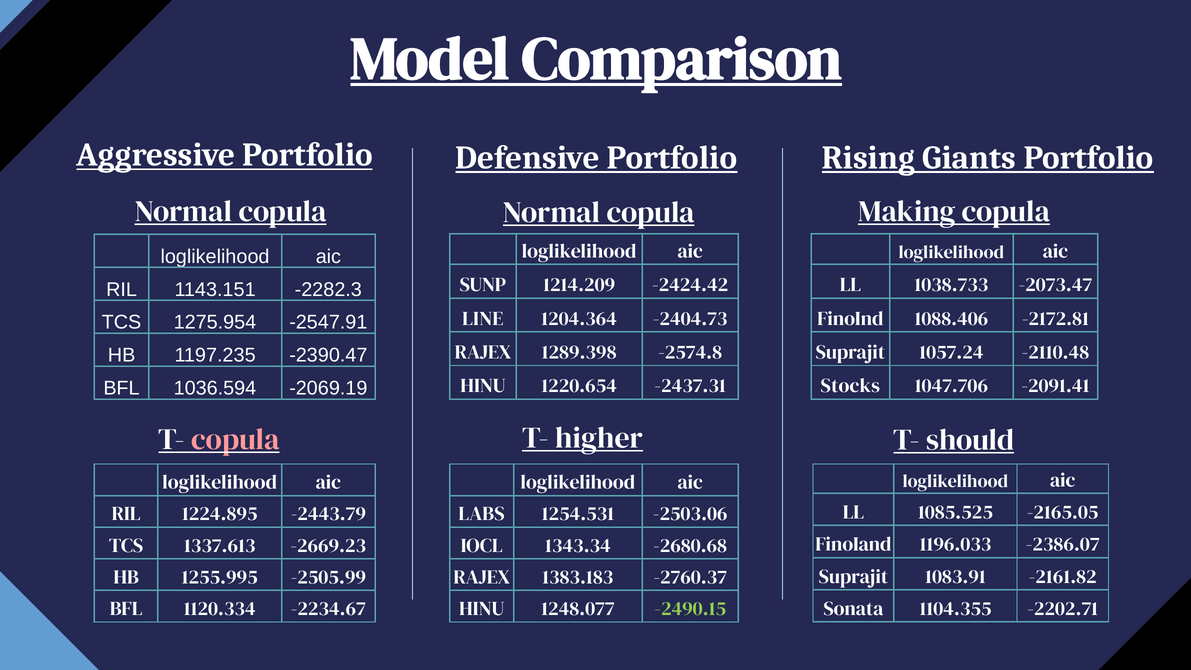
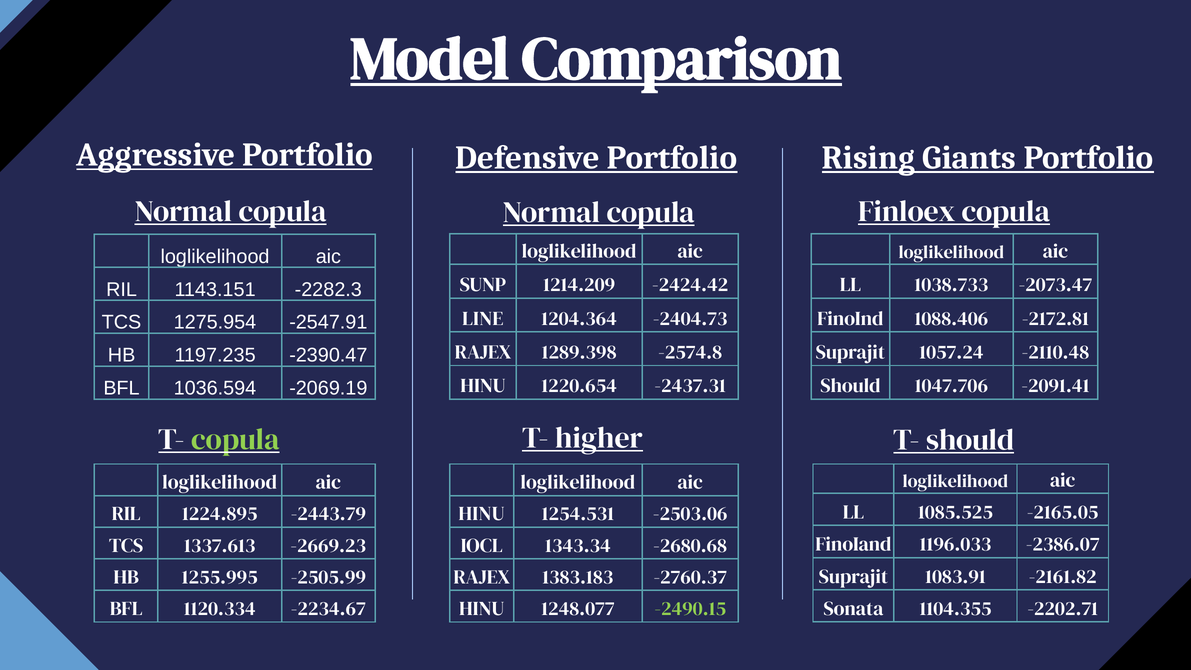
Making: Making -> Finloex (907, 211)
Stocks: Stocks -> Should (850, 386)
copula colour: pink -> light green (235, 439)
LABS: LABS -> HINU (481, 514)
